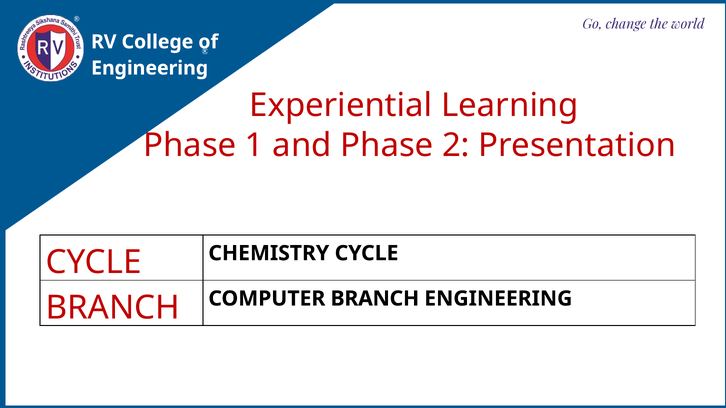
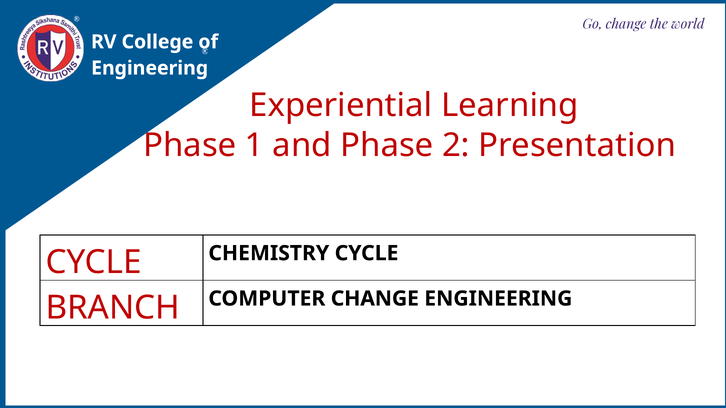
COMPUTER BRANCH: BRANCH -> CHANGE (375, 299)
